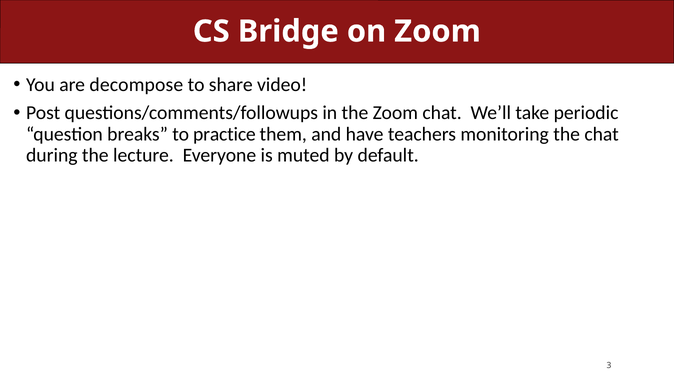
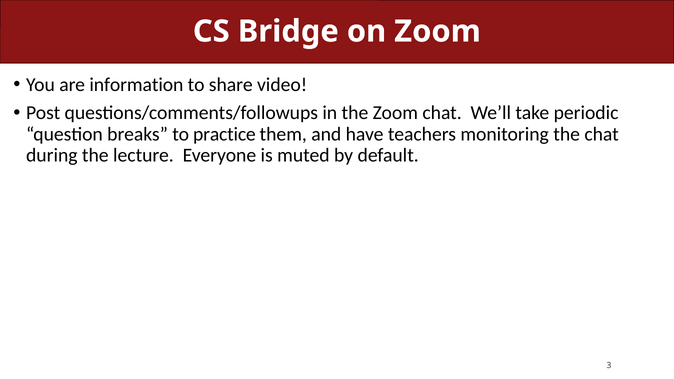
decompose: decompose -> information (136, 85)
